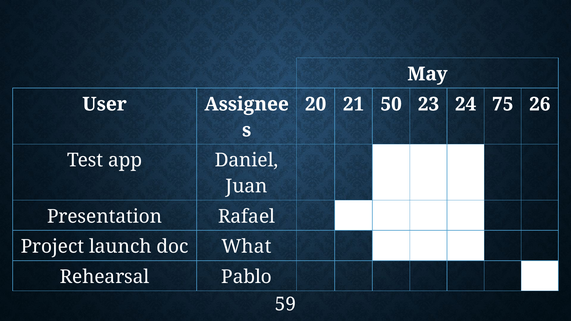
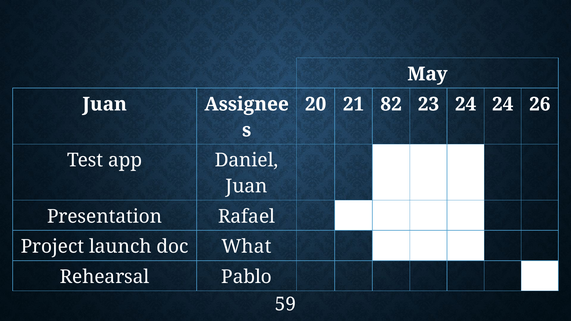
User: User -> Juan (105, 104)
50: 50 -> 82 (391, 104)
24 75: 75 -> 24 (503, 104)
